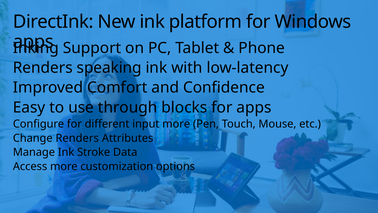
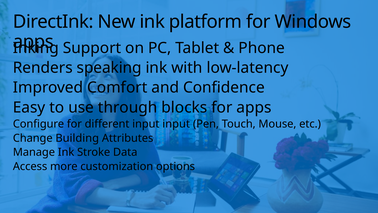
input more: more -> input (176, 124)
Change Renders: Renders -> Building (77, 138)
